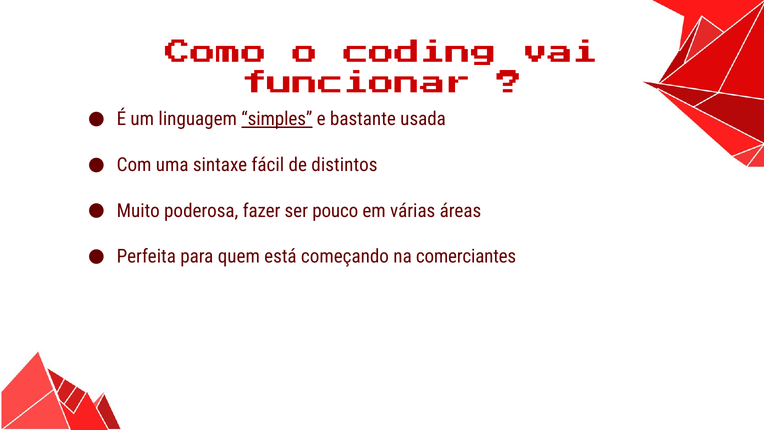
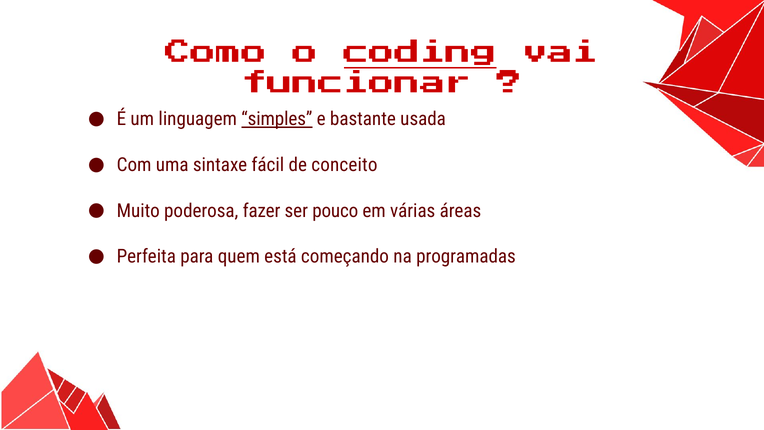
coding underline: none -> present (420, 57)
distintos: distintos -> conceito (344, 165)
comerciantes: comerciantes -> programadas (466, 256)
